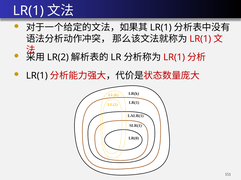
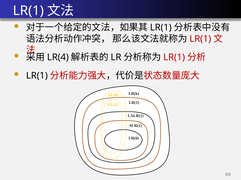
LR(2: LR(2 -> LR(4 (58, 57)
